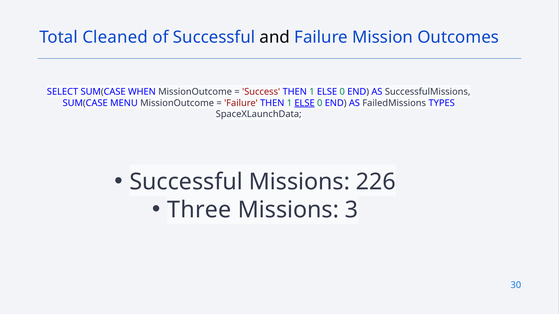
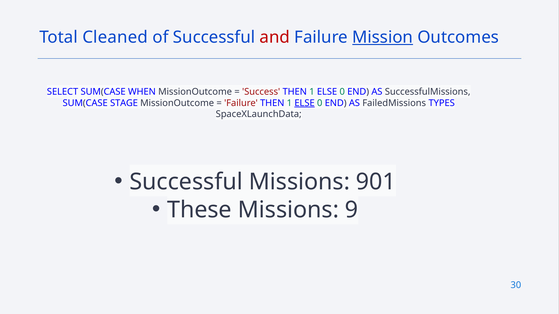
and colour: black -> red (275, 37)
Mission underline: none -> present (383, 37)
MENU: MENU -> STAGE (124, 103)
226: 226 -> 901 (376, 182)
Three: Three -> These (199, 210)
3: 3 -> 9 (352, 210)
